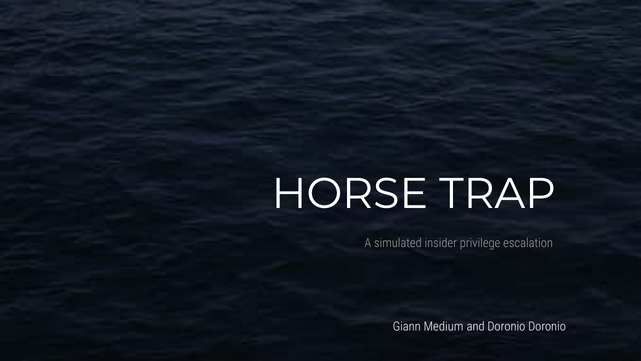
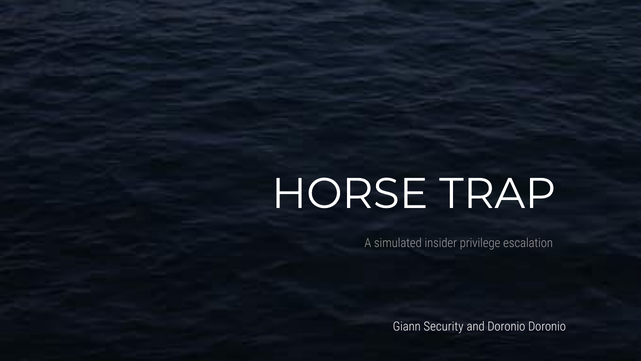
Medium: Medium -> Security (444, 326)
